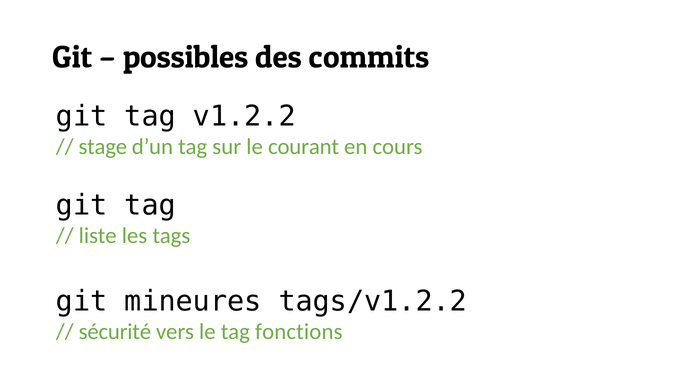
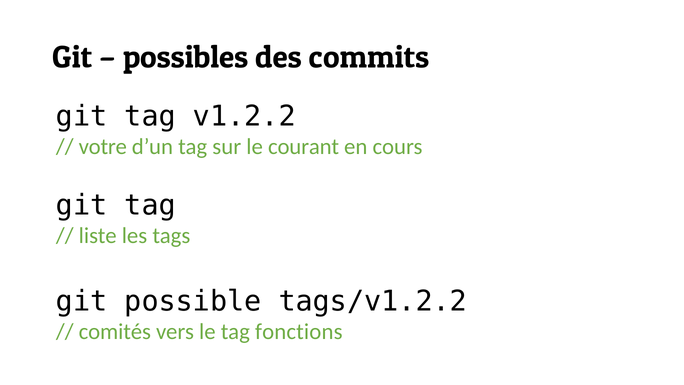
stage: stage -> votre (103, 147)
mineures: mineures -> possible (193, 301)
sécurité: sécurité -> comités (115, 331)
